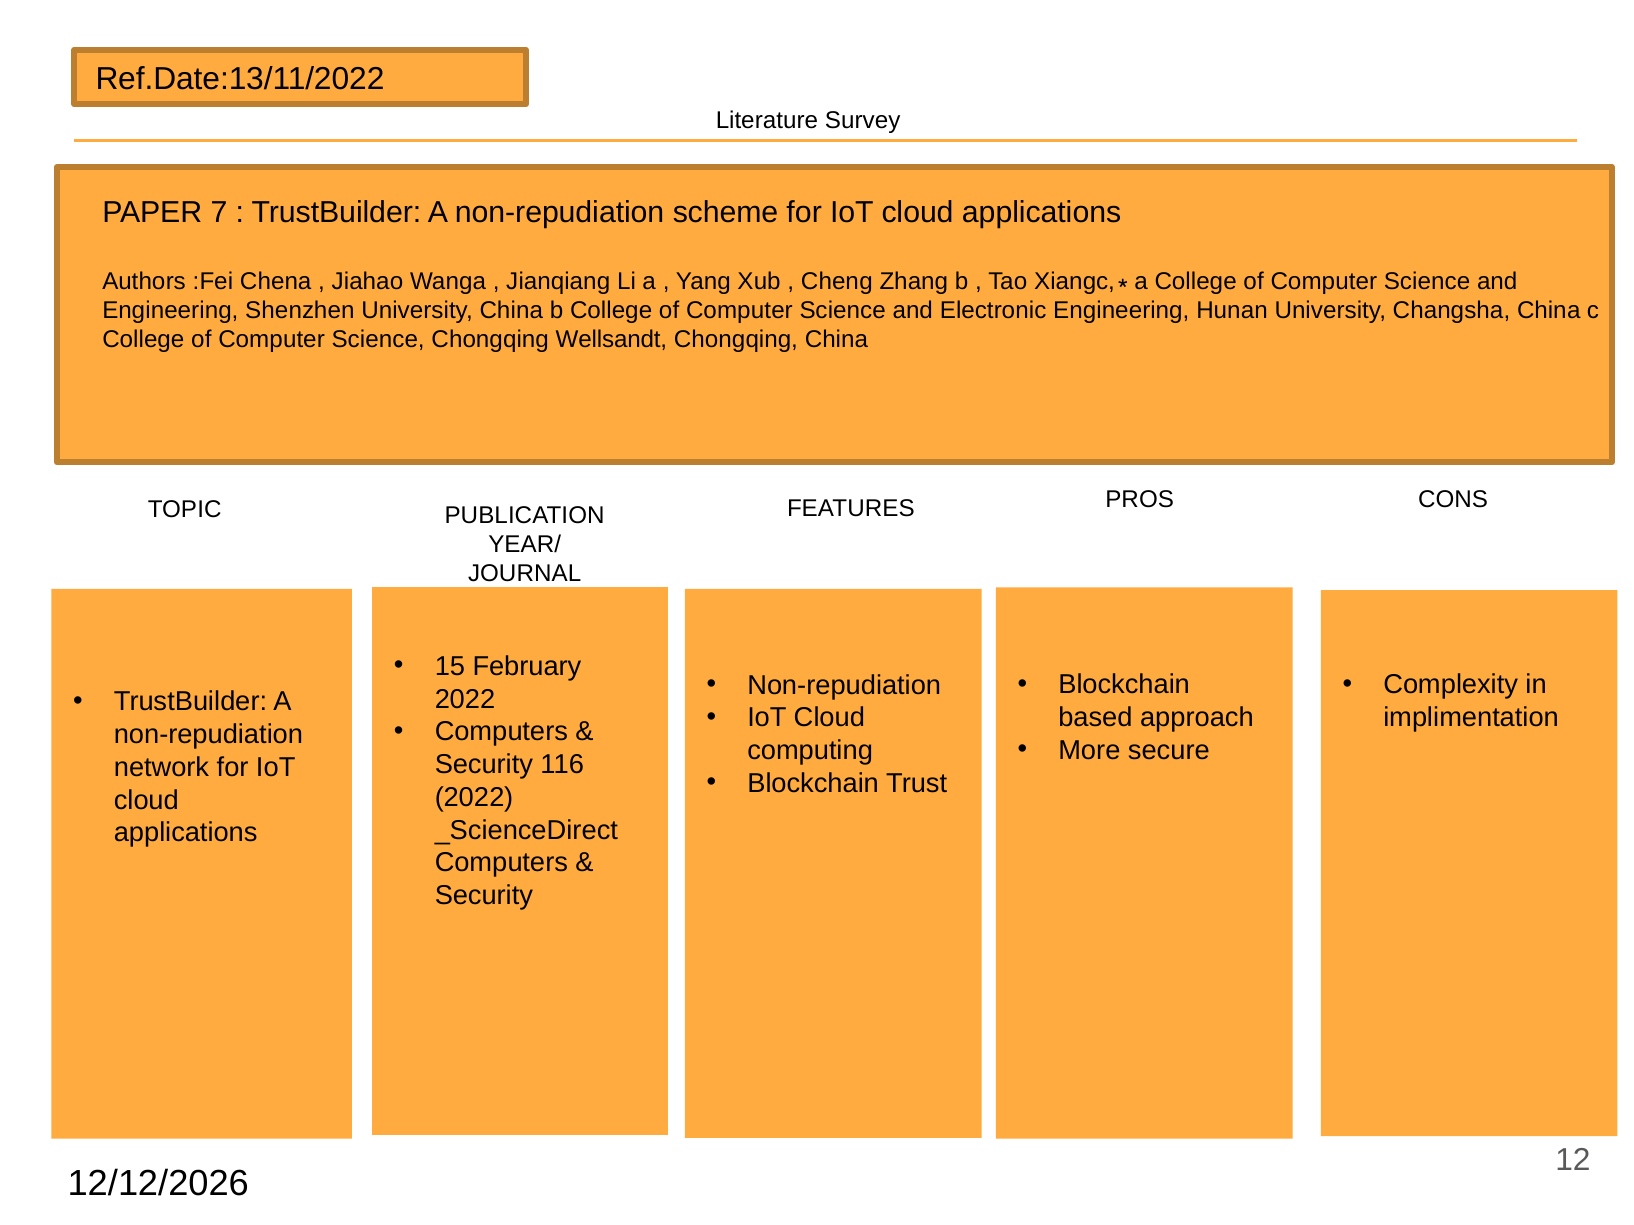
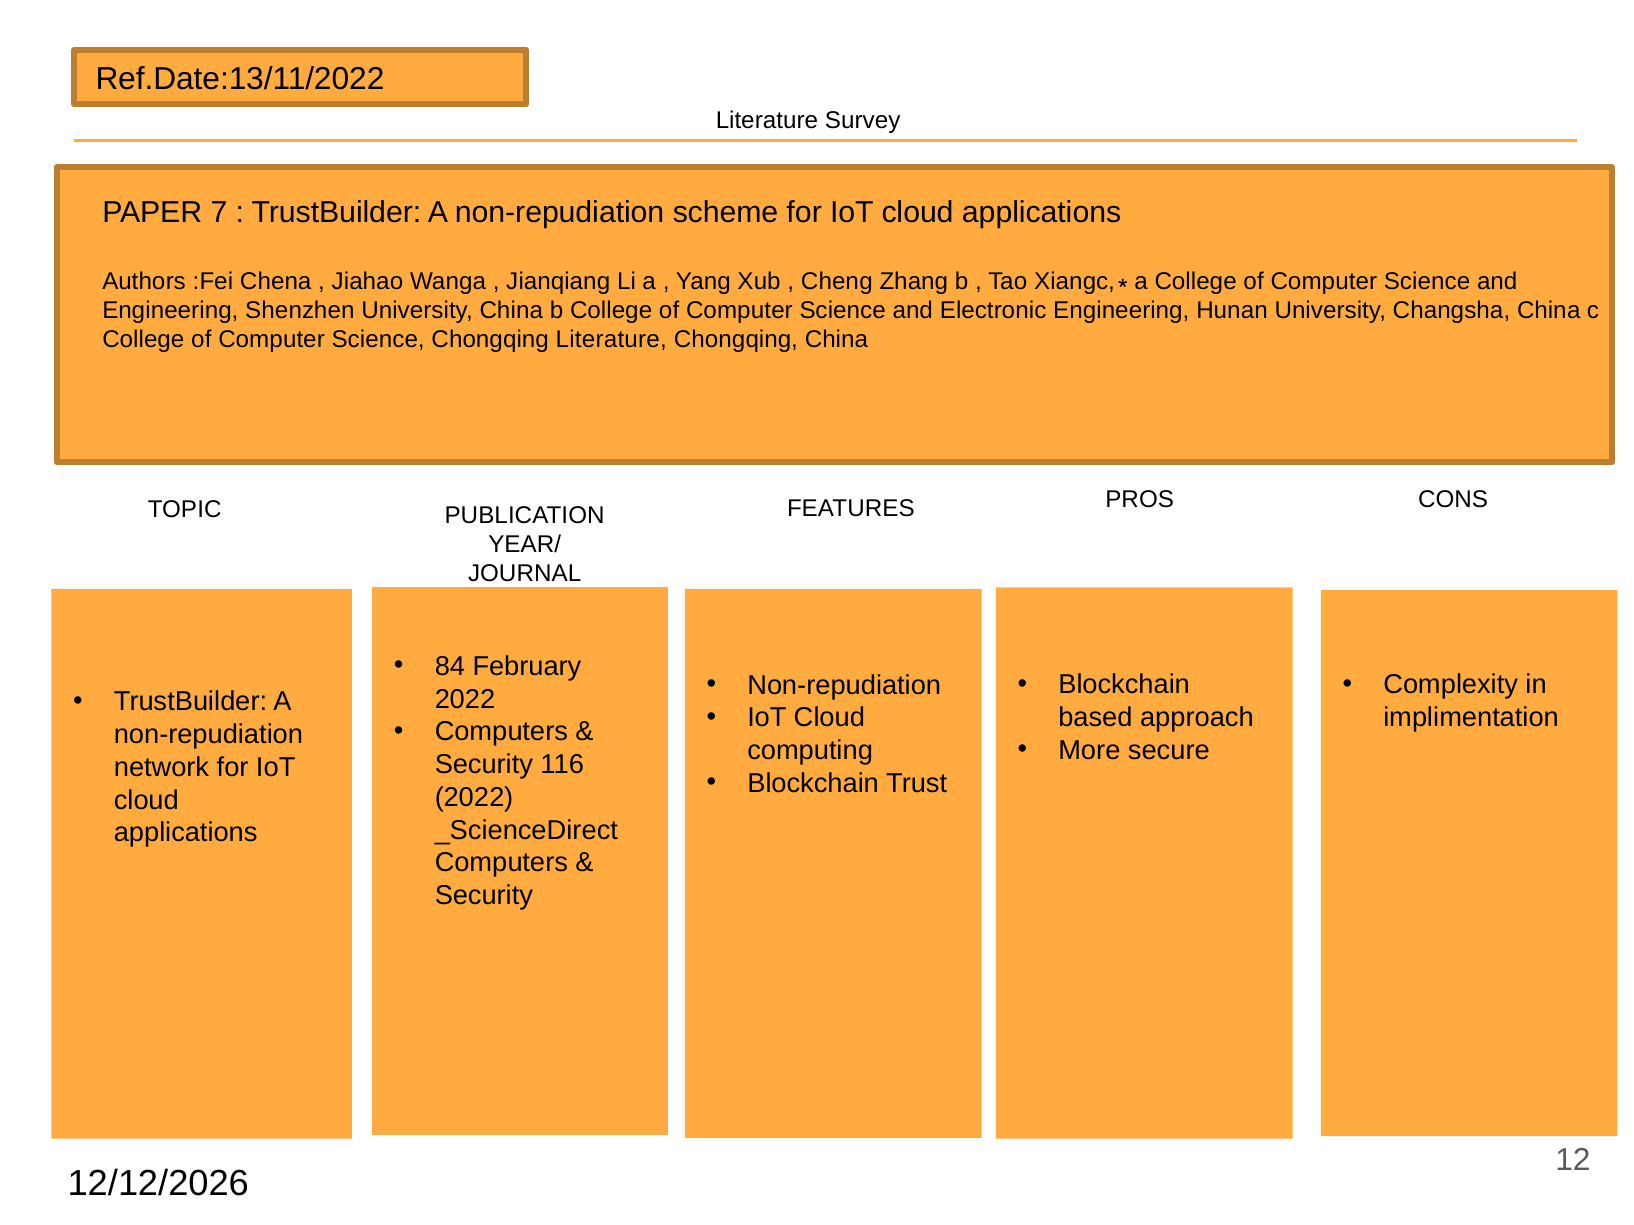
Chongqing Wellsandt: Wellsandt -> Literature (611, 340)
15: 15 -> 84 (450, 667)
